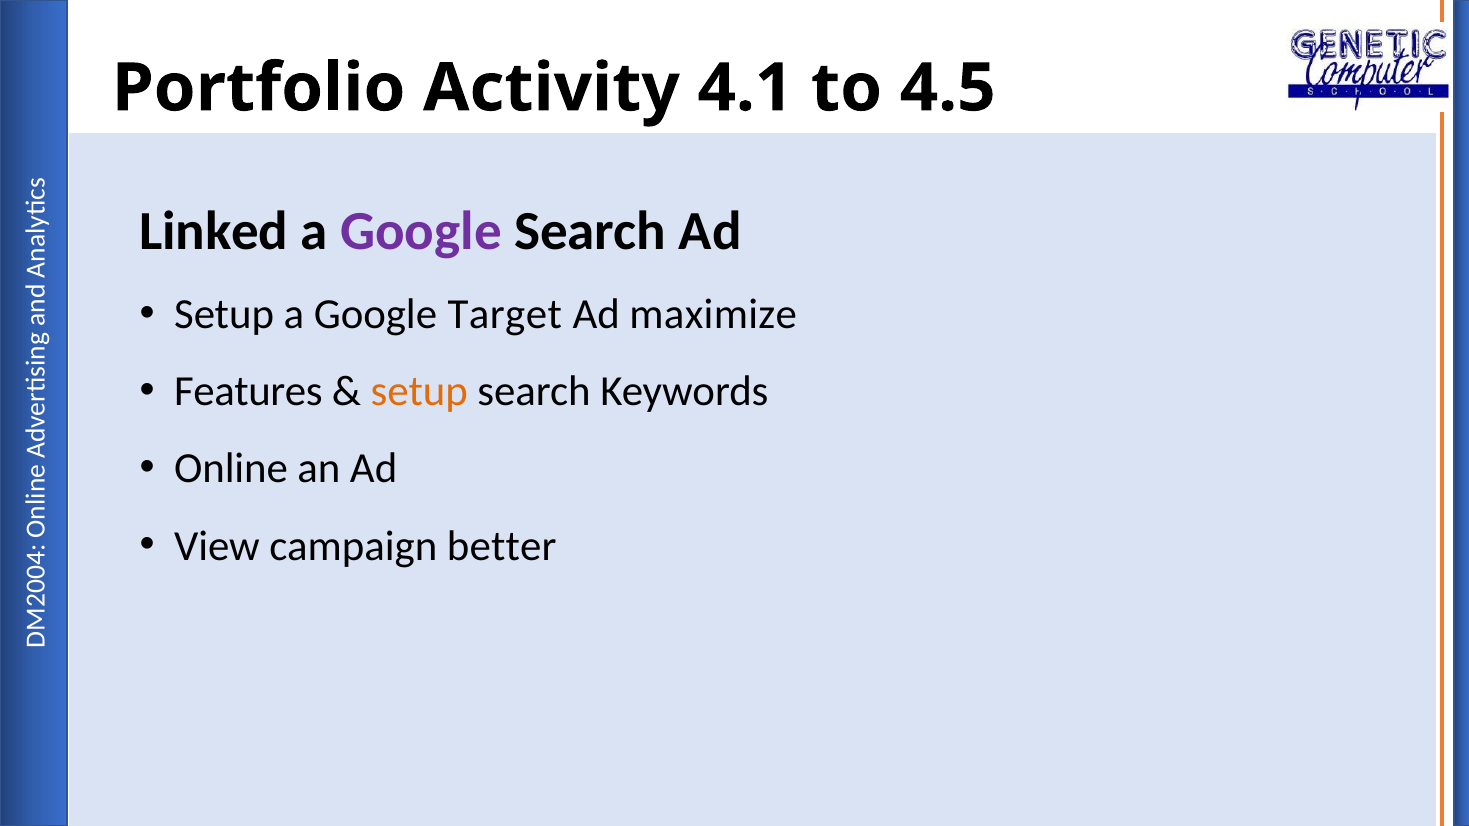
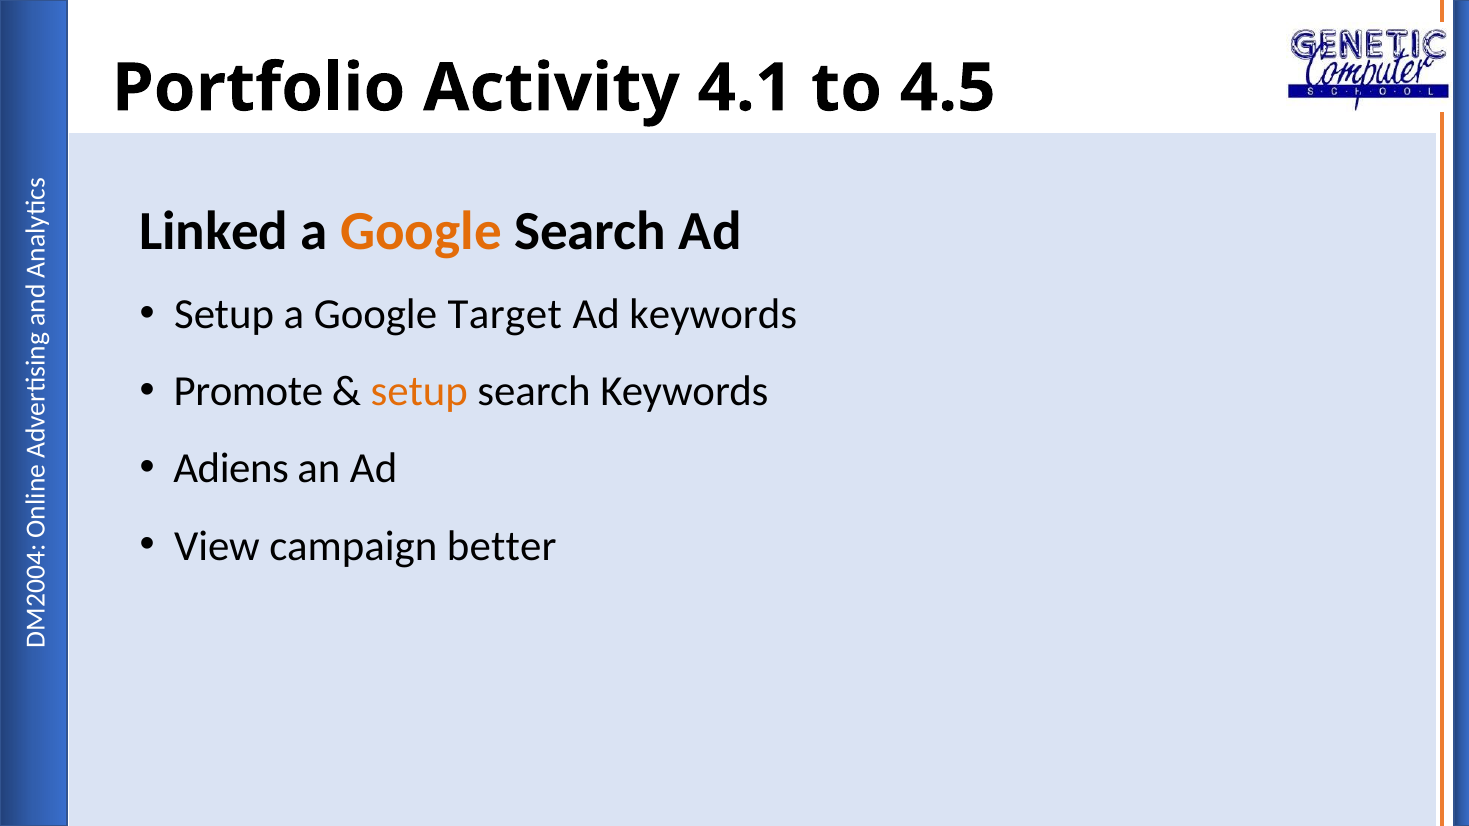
Google colour: purple -> orange (421, 231)
Ad maximize: maximize -> keywords (713, 315)
Features: Features -> Promote (248, 392)
Online: Online -> Adiens (231, 469)
